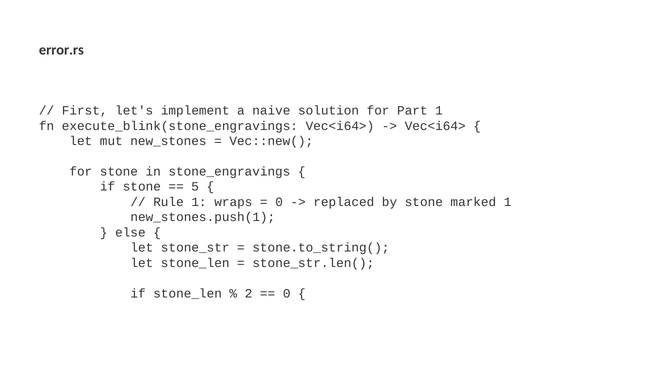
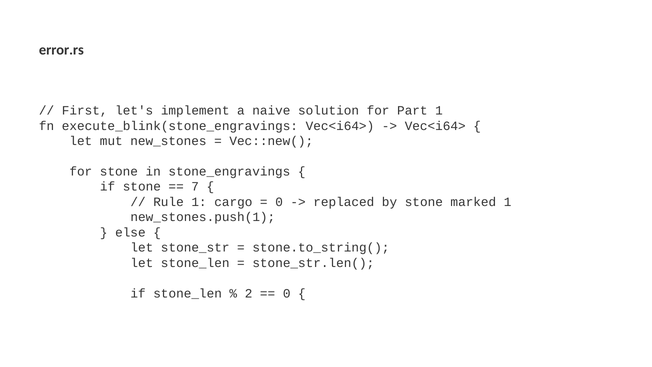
5: 5 -> 7 (195, 187)
wraps: wraps -> cargo (233, 202)
